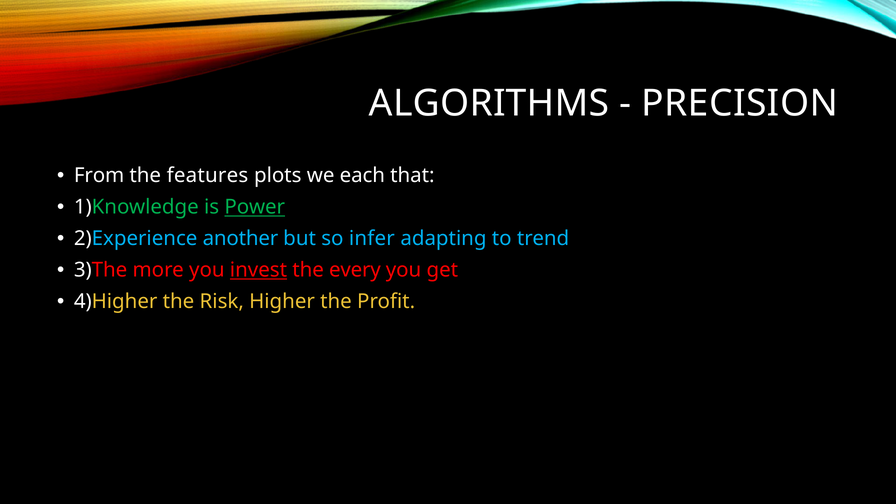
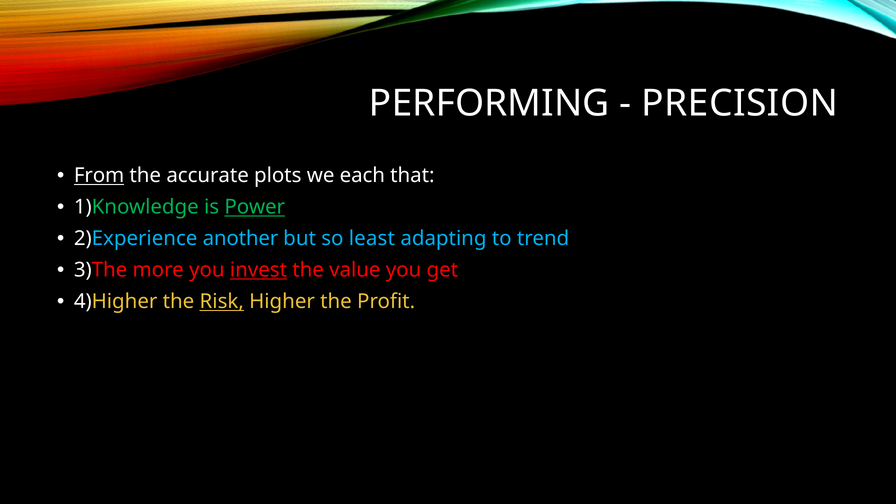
ALGORITHMS: ALGORITHMS -> PERFORMING (489, 103)
From underline: none -> present (99, 176)
features: features -> accurate (208, 176)
infer: infer -> least (372, 239)
every: every -> value (355, 270)
Risk underline: none -> present (222, 302)
